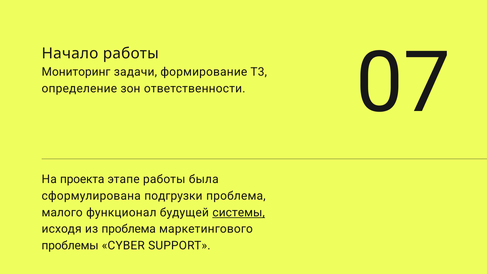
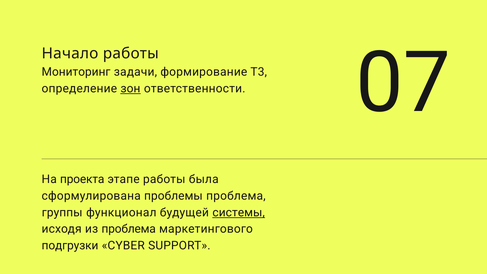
зон underline: none -> present (130, 88)
подгрузки: подгрузки -> проблемы (173, 196)
малого: малого -> группы (62, 212)
проблемы: проблемы -> подгрузки (70, 246)
